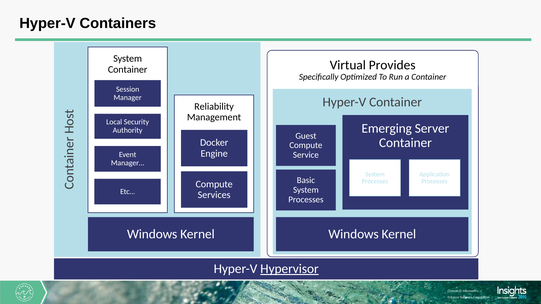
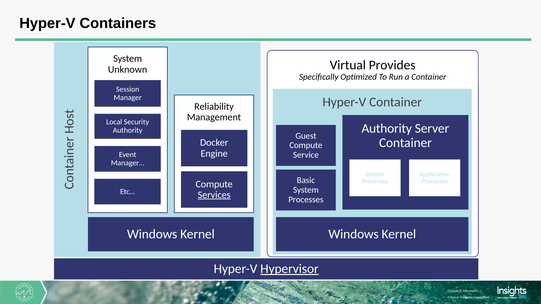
Container: Container -> Unknown (128, 69)
Emerging: Emerging -> Authority (387, 129)
Services underline: none -> present (214, 195)
